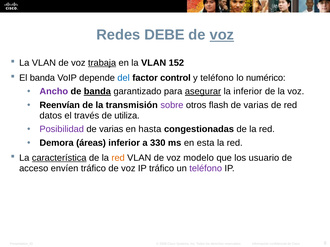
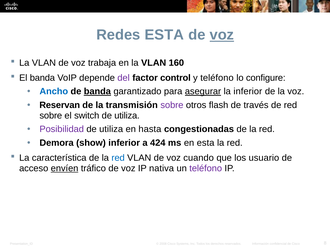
Redes DEBE: DEBE -> ESTA (164, 35)
trabaja underline: present -> none (102, 63)
152: 152 -> 160 (176, 63)
del colour: blue -> purple (124, 78)
numérico: numérico -> configure (266, 78)
Ancho colour: purple -> blue (54, 92)
Reenvían: Reenvían -> Reservan (60, 105)
varias: varias -> través (256, 105)
datos: datos -> sobre (51, 116)
través: través -> switch (87, 116)
varias: varias -> utiliza (111, 129)
áreas: áreas -> show (91, 143)
330: 330 -> 424 (158, 143)
característica underline: present -> none (59, 158)
red colour: orange -> blue (118, 158)
modelo: modelo -> cuando (199, 158)
envíen underline: none -> present (65, 169)
IP tráfico: tráfico -> nativa (162, 169)
